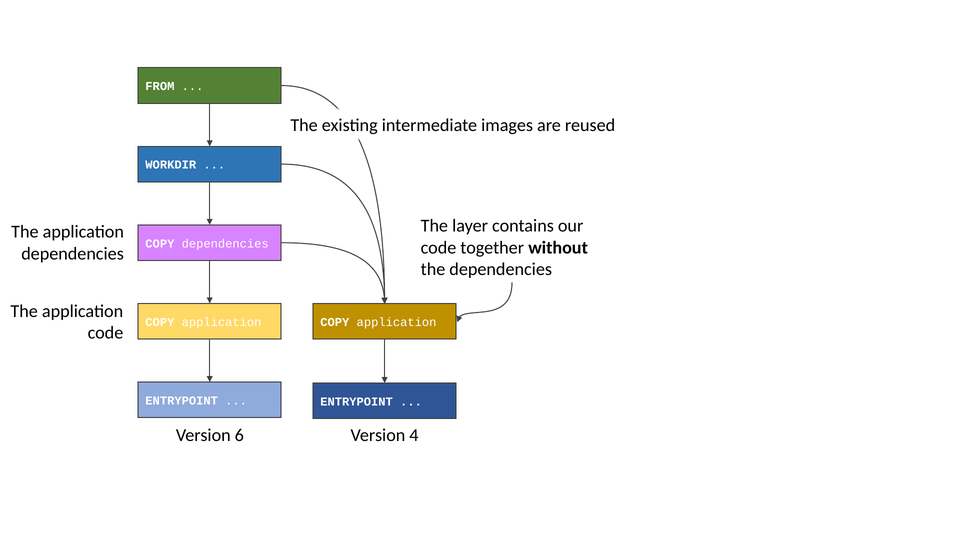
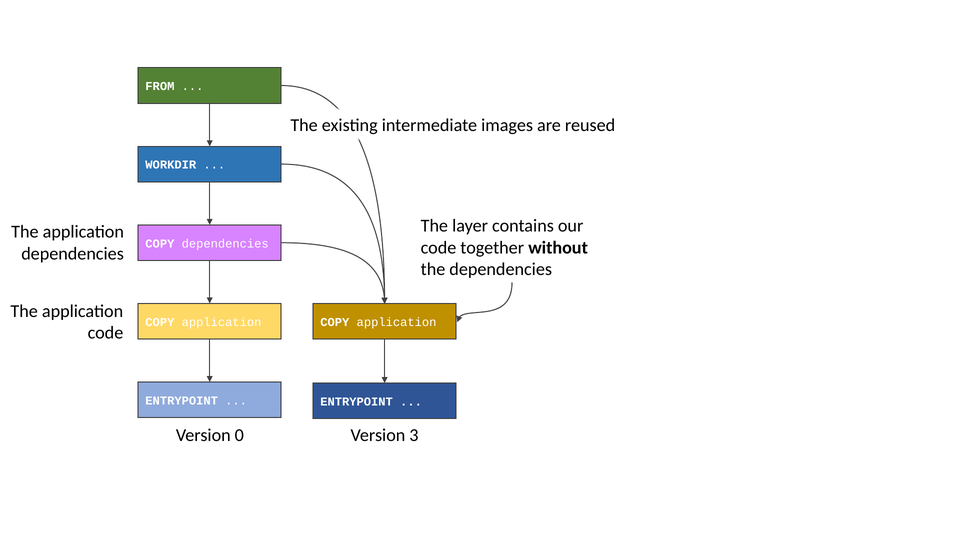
6: 6 -> 0 (239, 436)
4: 4 -> 3 (414, 436)
